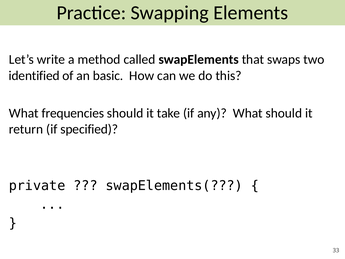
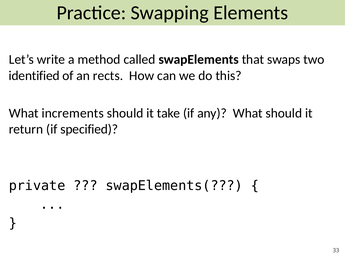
basic: basic -> rects (108, 76)
frequencies: frequencies -> increments (73, 113)
